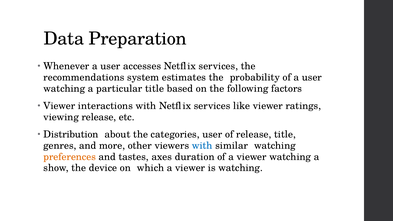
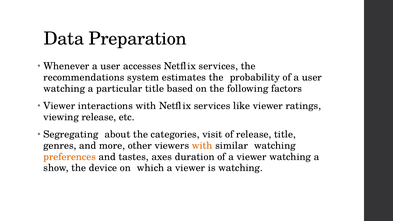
Distribution: Distribution -> Segregating (71, 134)
categories user: user -> visit (212, 134)
with colour: blue -> orange (202, 146)
